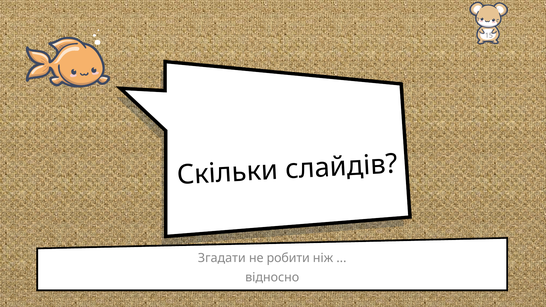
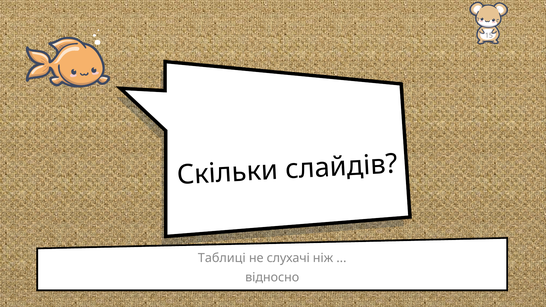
Згадати: Згадати -> Таблиці (222, 258)
робити: робити -> слухачі (288, 258)
